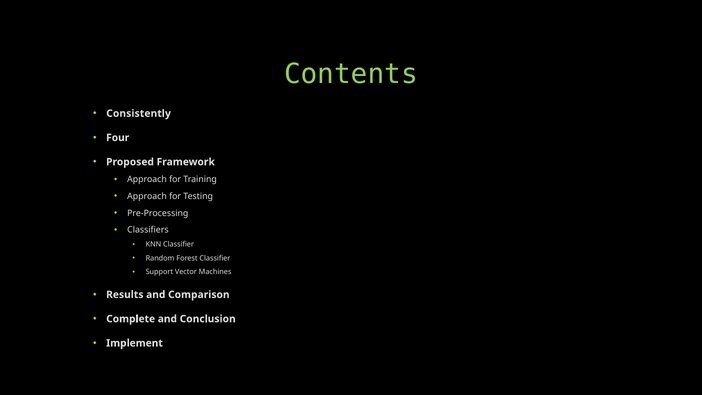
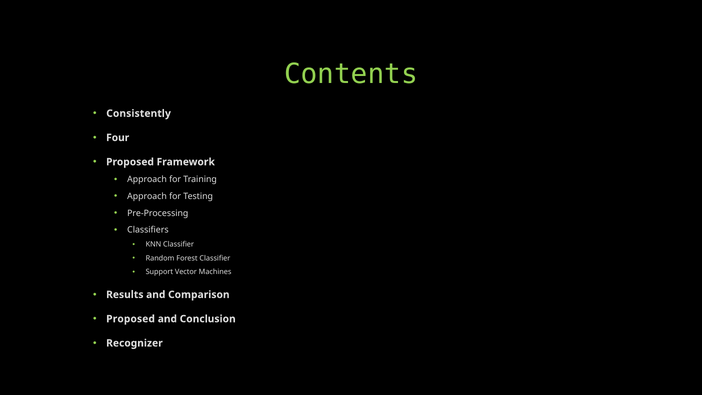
Complete: Complete -> Proposed (131, 319)
Implement: Implement -> Recognizer (134, 343)
